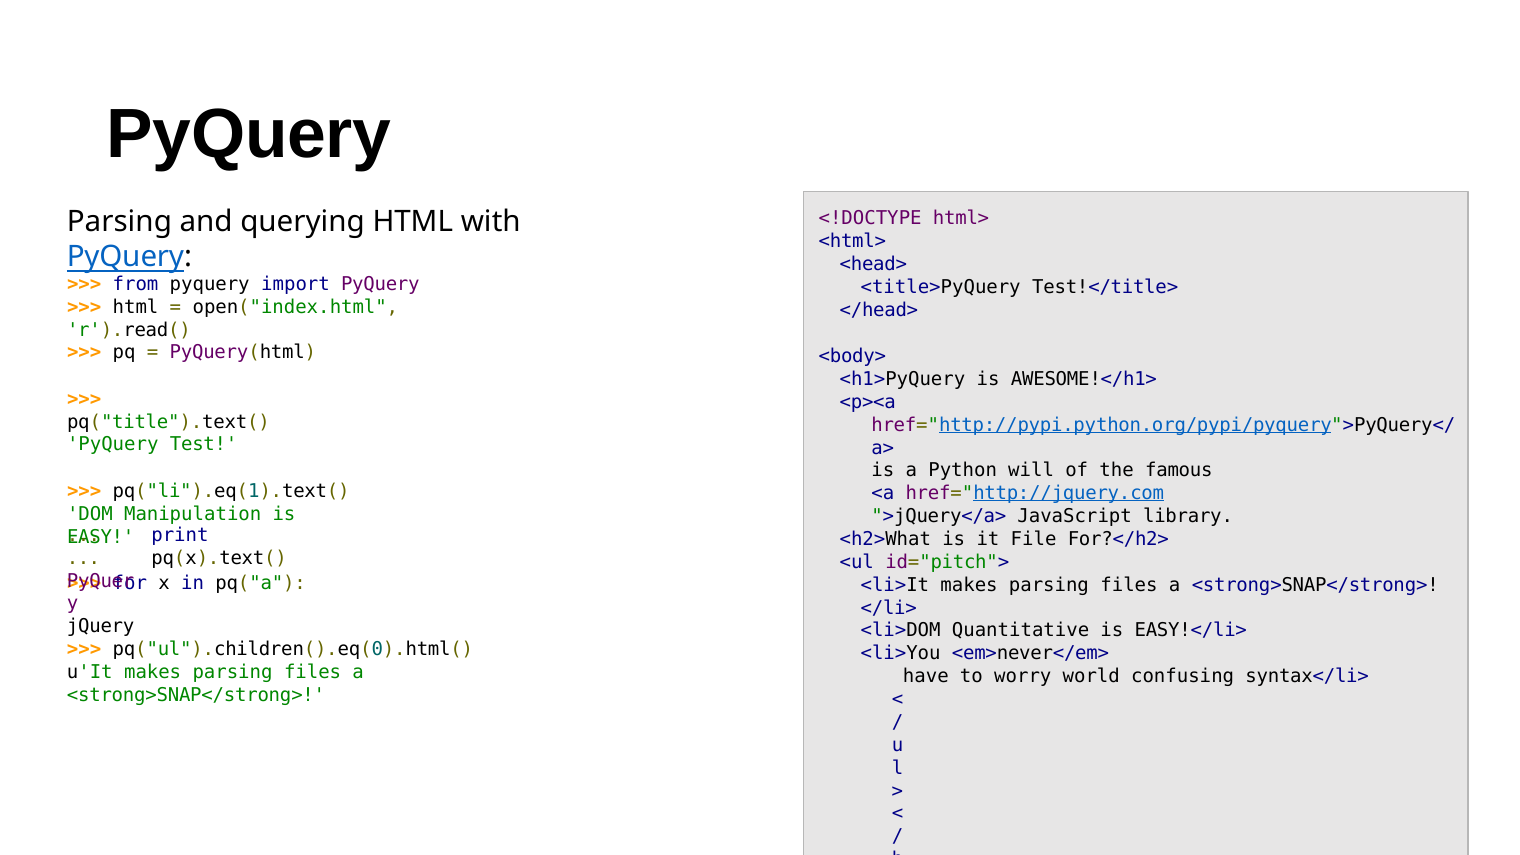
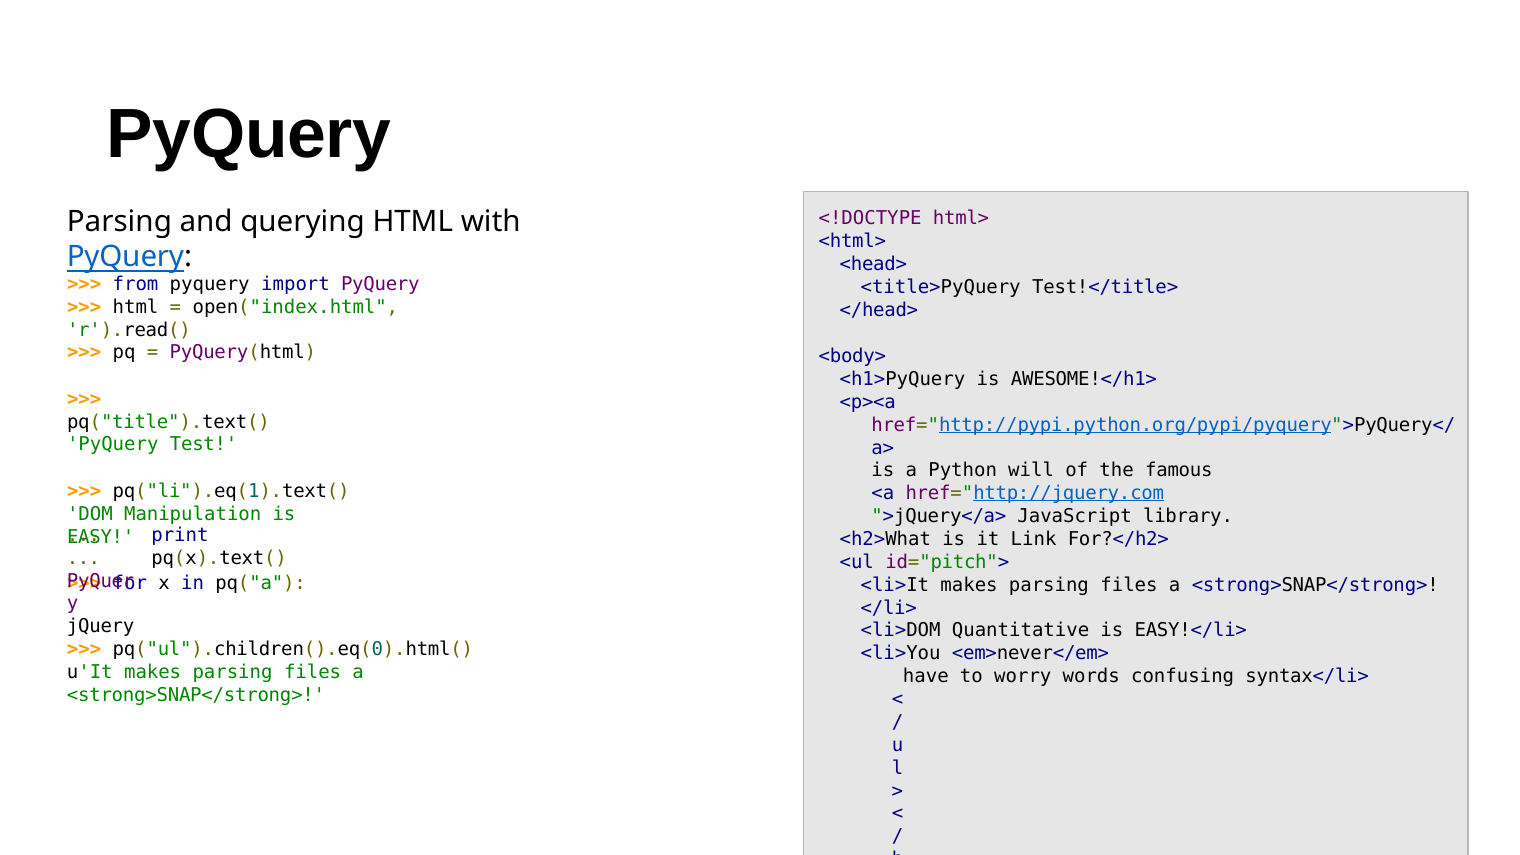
File: File -> Link (1034, 539)
world: world -> words (1091, 676)
